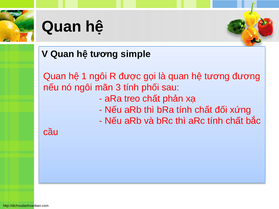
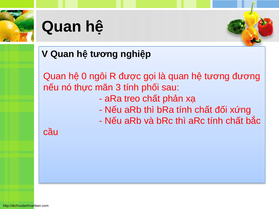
simple: simple -> nghiệp (136, 54)
1: 1 -> 0 (84, 76)
nó ngôi: ngôi -> thực (83, 88)
